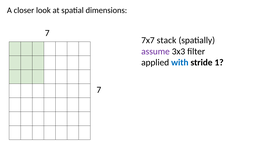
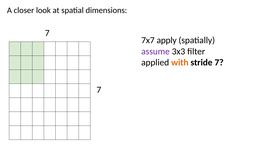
stack: stack -> apply (167, 40)
with colour: blue -> orange (180, 62)
stride 1: 1 -> 7 (219, 62)
